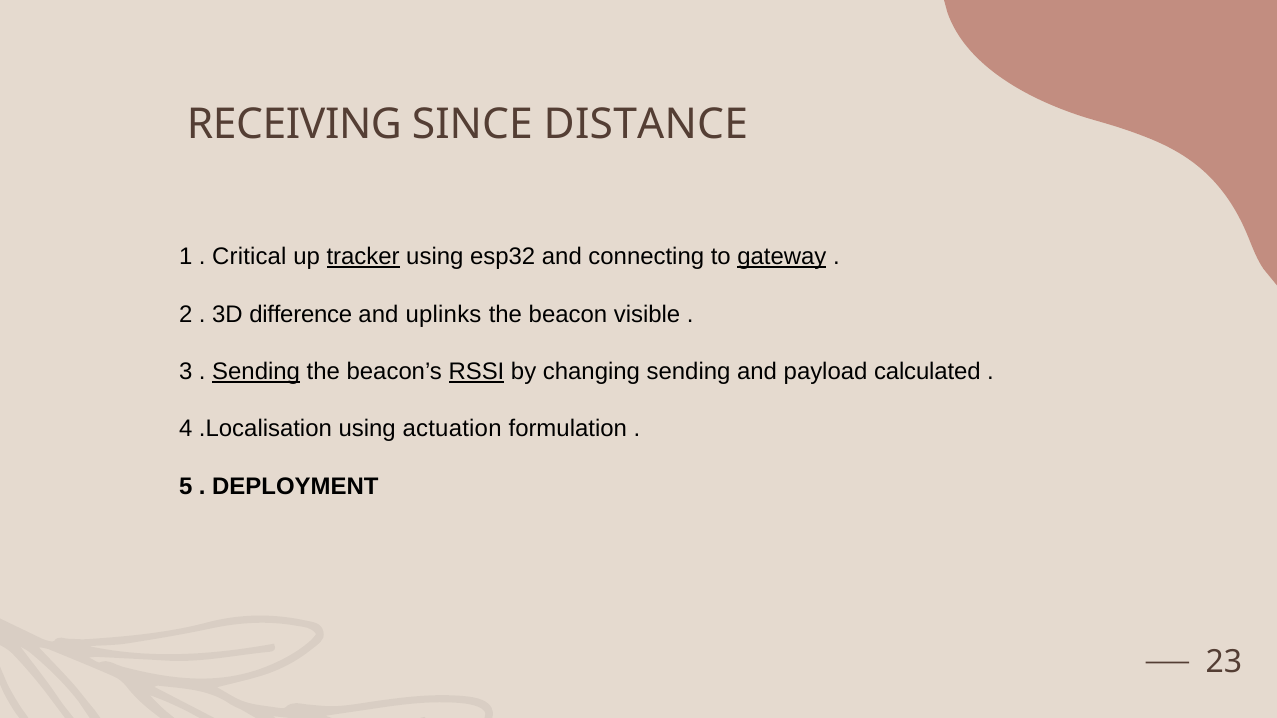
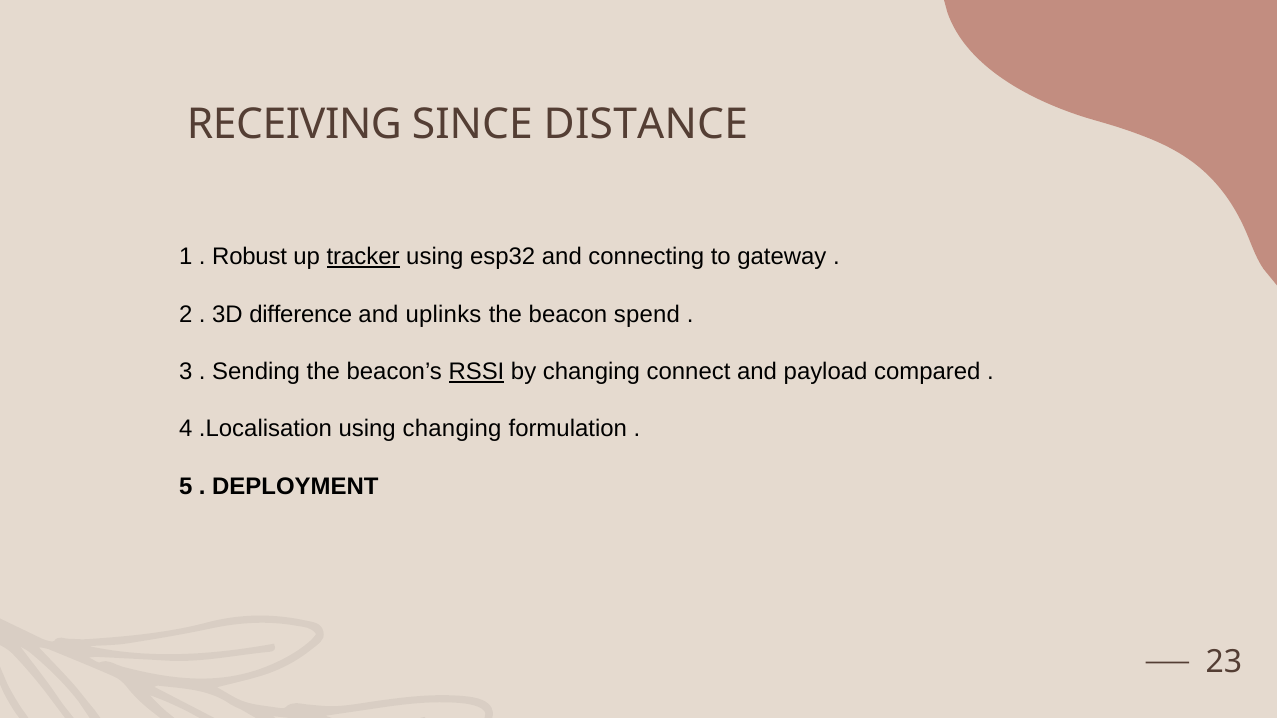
Critical: Critical -> Robust (250, 257)
gateway underline: present -> none (782, 257)
visible: visible -> spend (647, 314)
Sending underline: present -> none (256, 372)
changing sending: sending -> connect (689, 372)
calculated: calculated -> compared (927, 372)
using actuation: actuation -> changing (452, 429)
